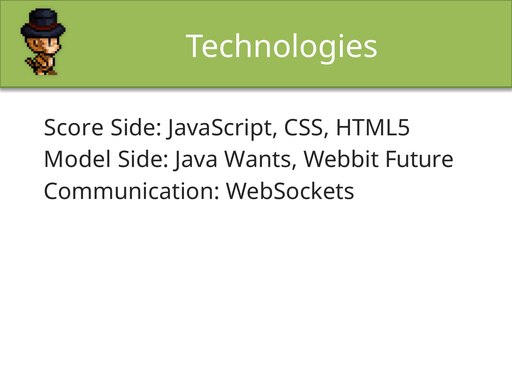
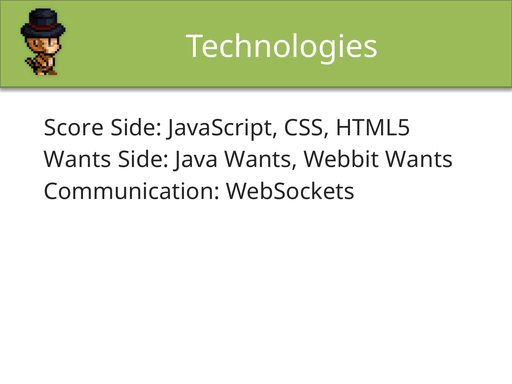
Model: Model -> Wants (78, 160)
Webbit Future: Future -> Wants (419, 160)
